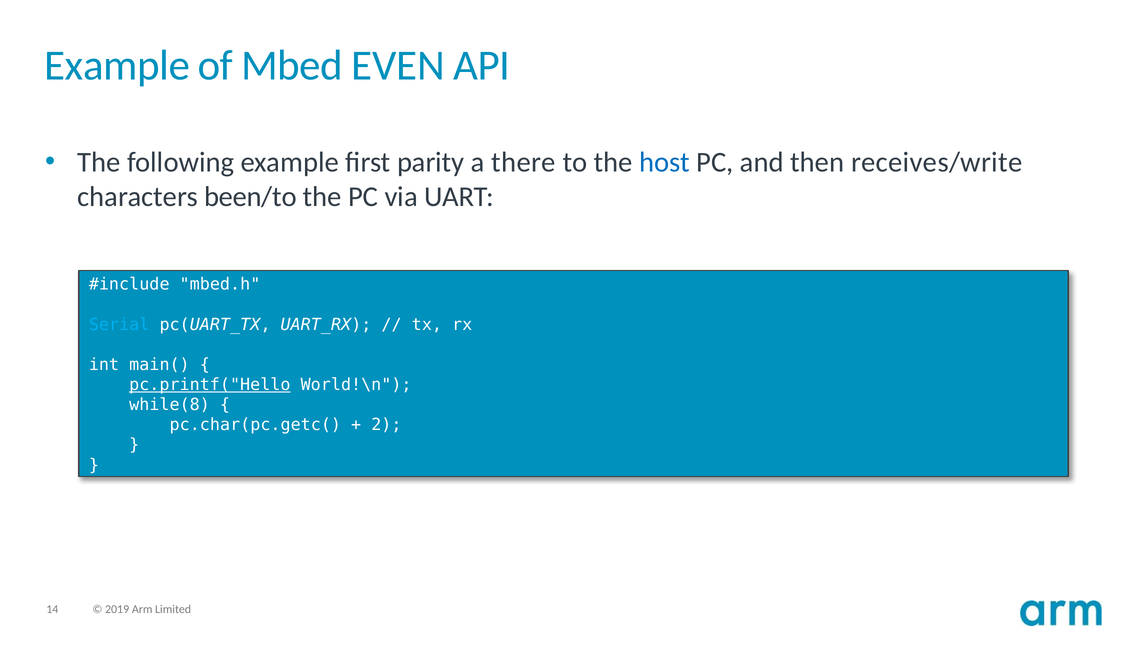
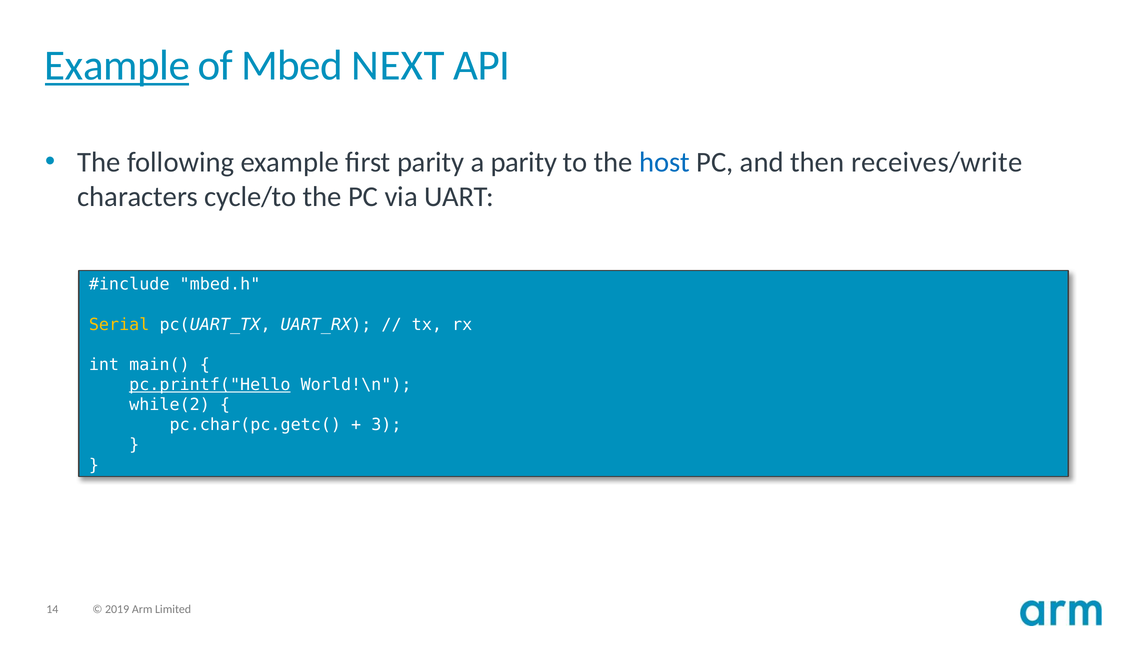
Example underline: none -> present (117, 66)
EVEN: EVEN -> NEXT (398, 66)
a there: there -> parity (524, 162)
been/to: been/to -> cycle/to (250, 197)
Serial colour: light blue -> yellow (119, 325)
while(8: while(8 -> while(2 (170, 405)
2: 2 -> 3 (386, 425)
